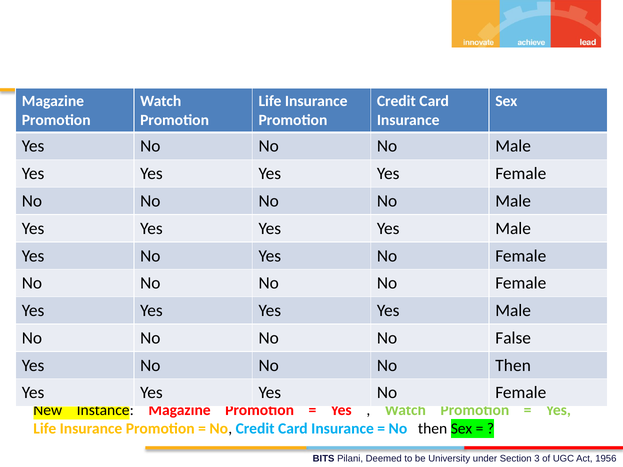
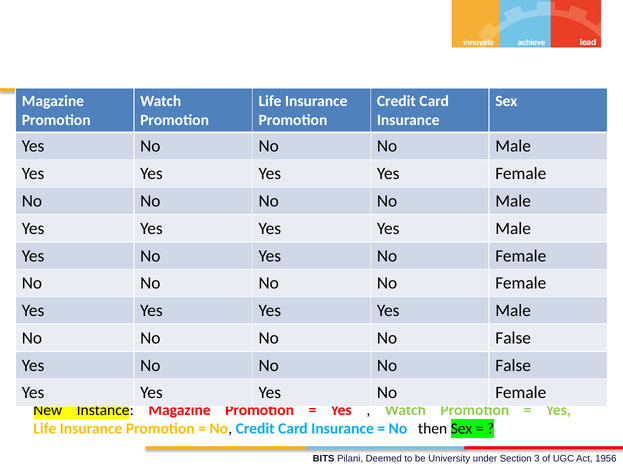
Then: Then -> False (513, 366)
